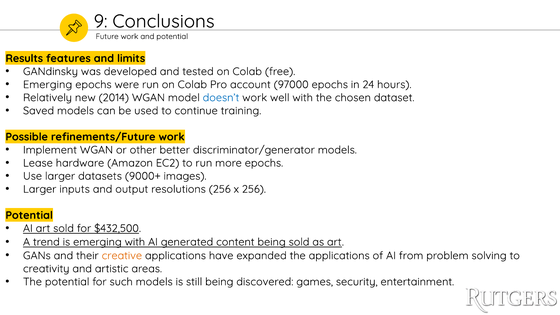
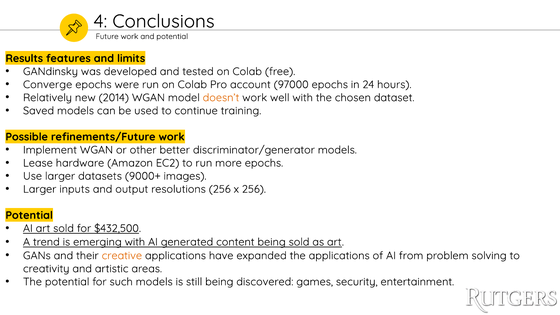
9: 9 -> 4 (100, 21)
Emerging: Emerging -> Converge (48, 85)
doesn’t colour: blue -> orange (221, 98)
